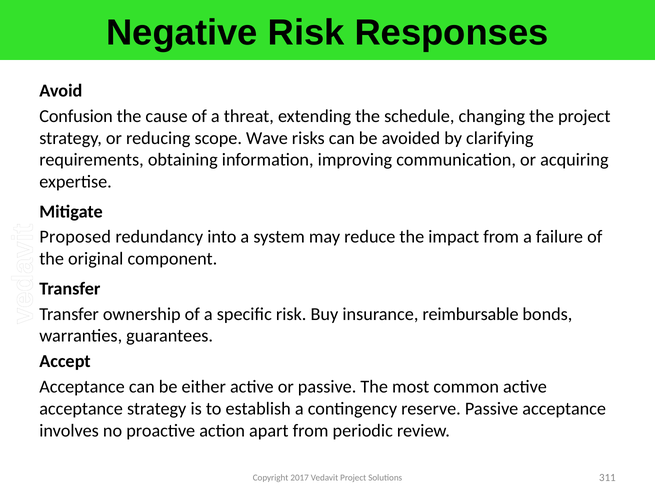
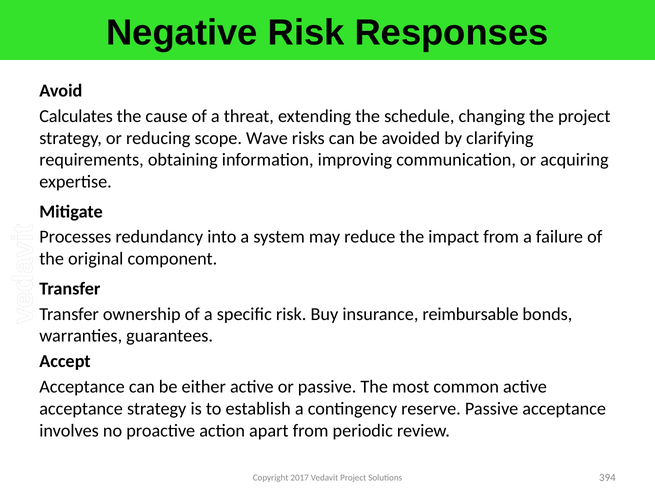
Confusion: Confusion -> Calculates (76, 116)
Proposed: Proposed -> Processes (75, 237)
311: 311 -> 394 (607, 478)
